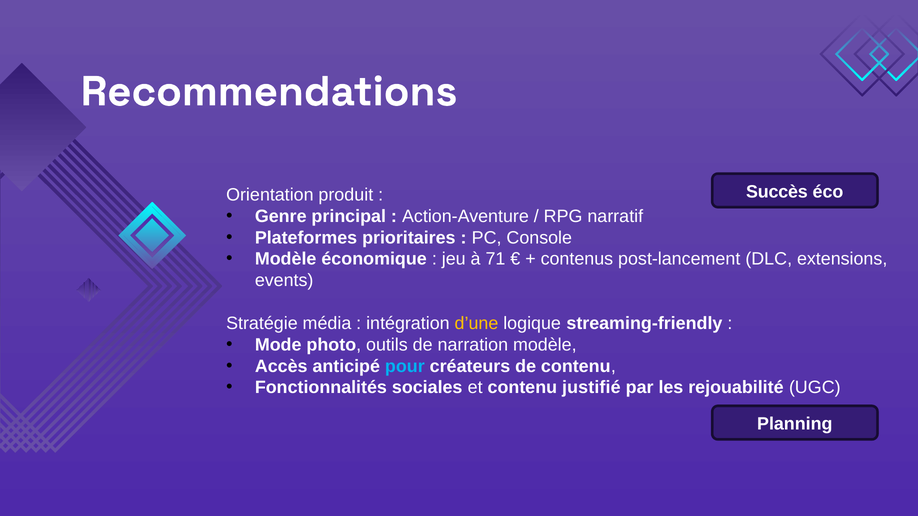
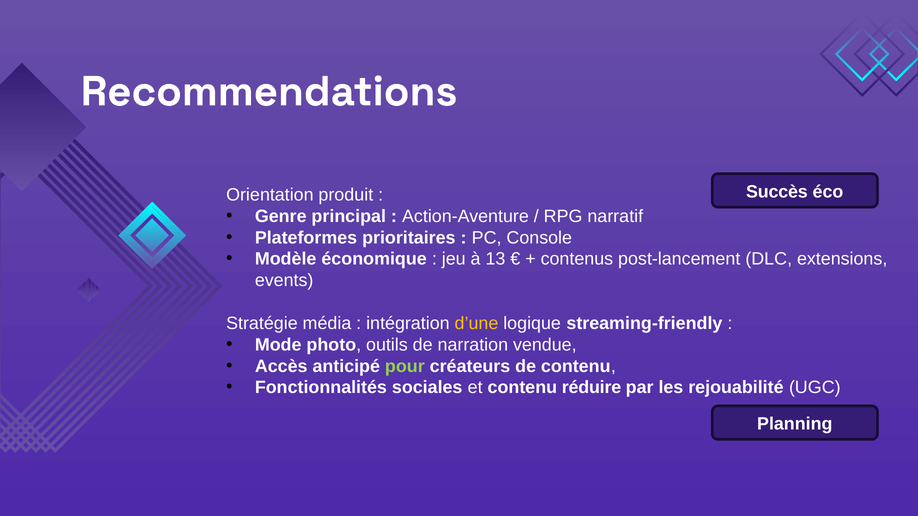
71: 71 -> 13 (495, 259)
narration modèle: modèle -> vendue (545, 345)
pour colour: light blue -> light green (405, 366)
justifié: justifié -> réduire (591, 388)
